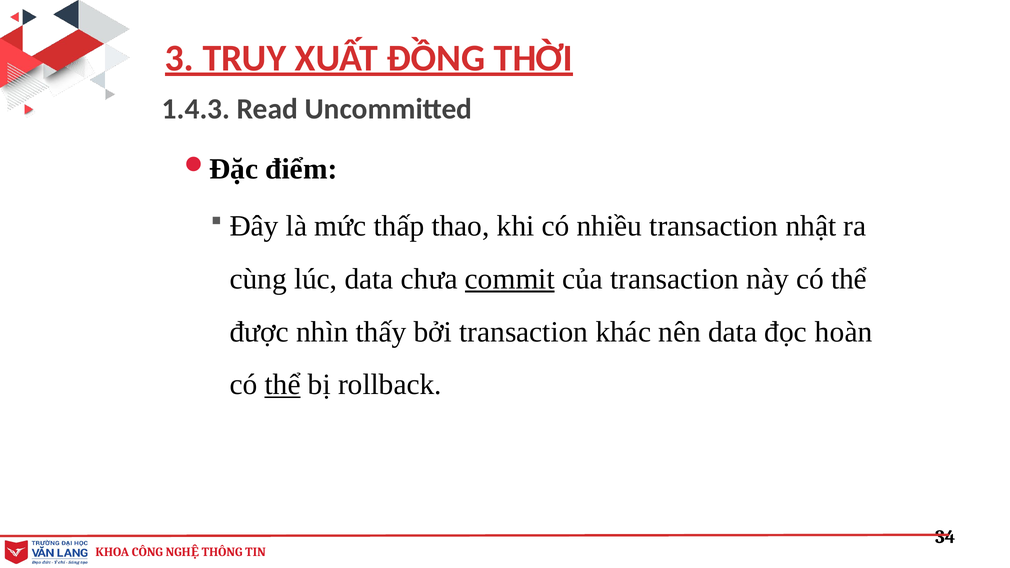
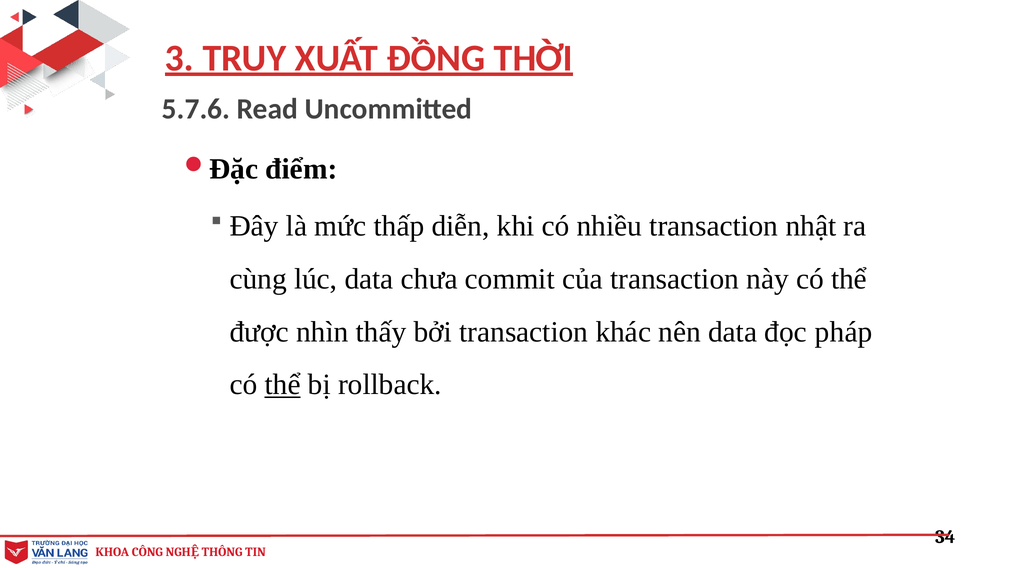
1.4.3: 1.4.3 -> 5.7.6 (196, 109)
thao: thao -> diễn (461, 226)
commit underline: present -> none (510, 279)
hoàn: hoàn -> pháp (844, 332)
